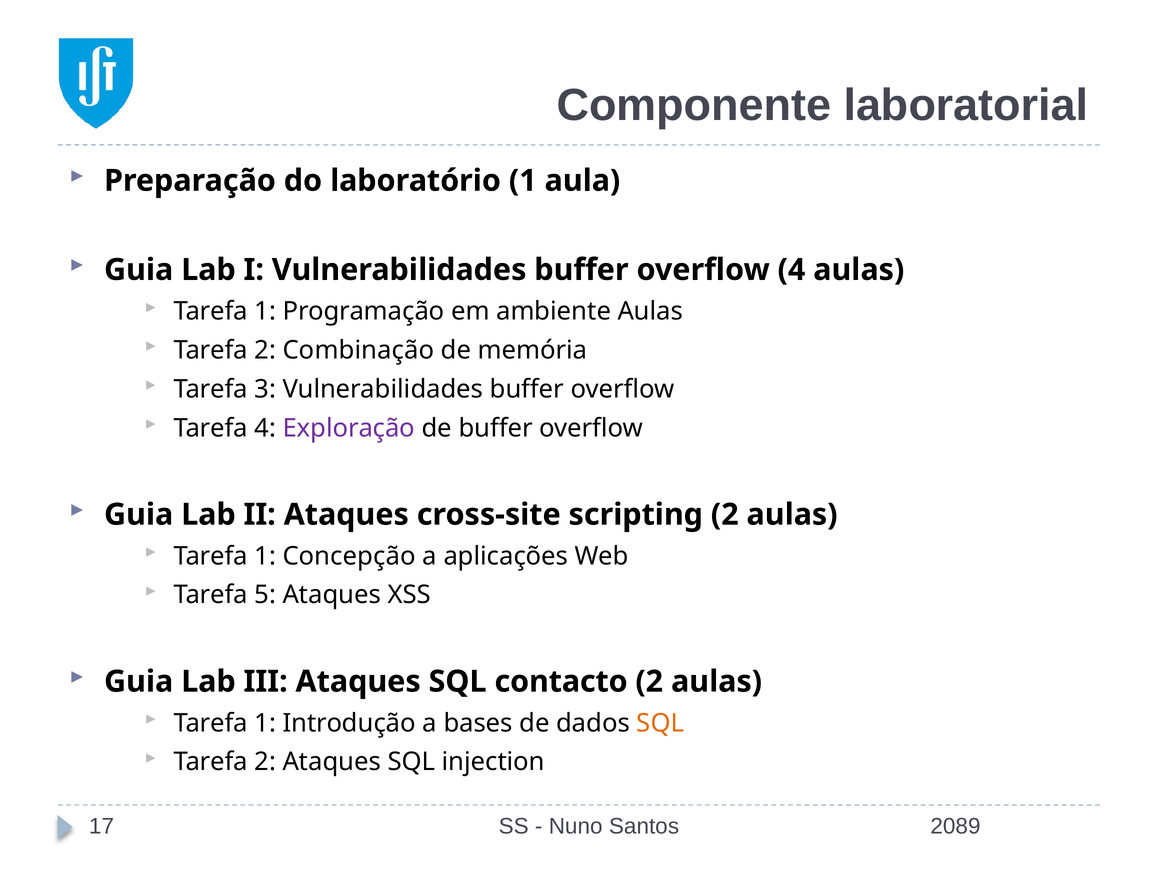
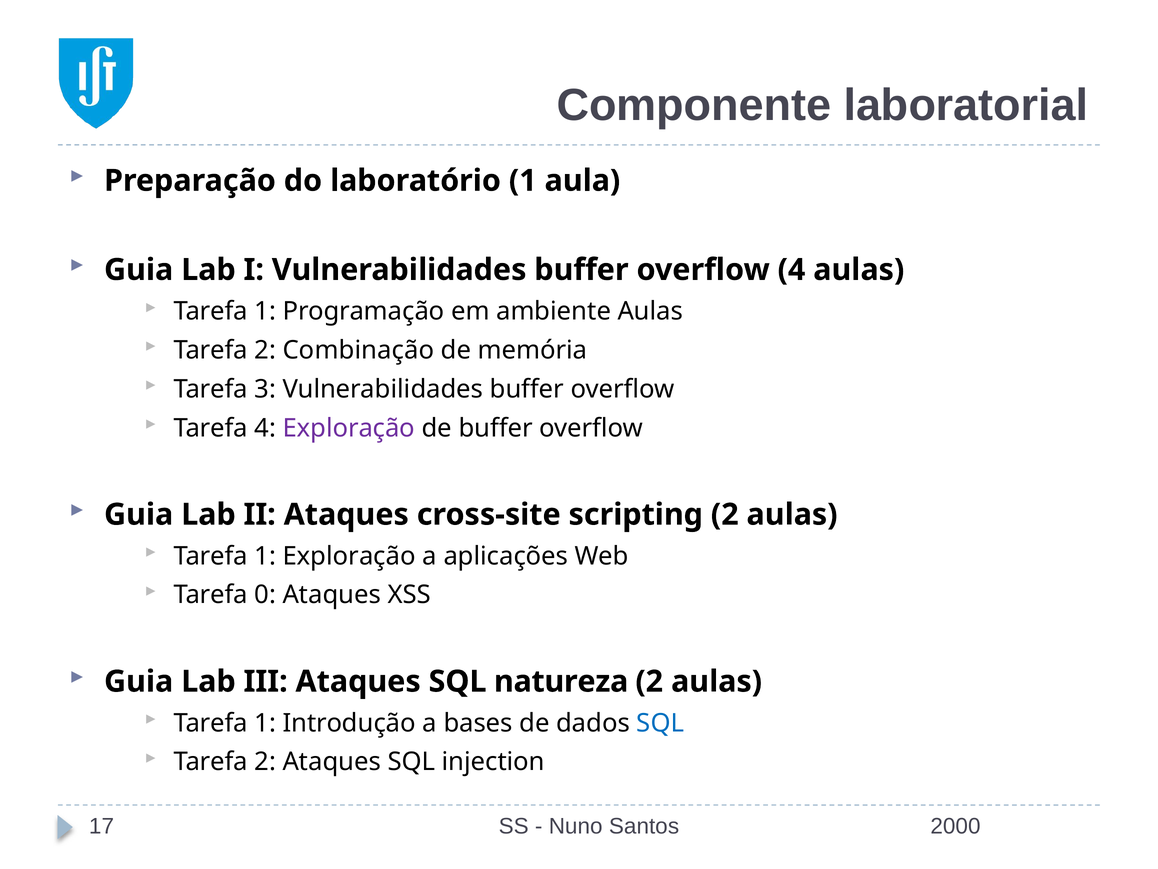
1 Concepção: Concepção -> Exploração (349, 556)
5: 5 -> 0 (265, 595)
contacto: contacto -> natureza (561, 681)
SQL colour: orange -> blue (660, 723)
2089: 2089 -> 2000 (955, 826)
